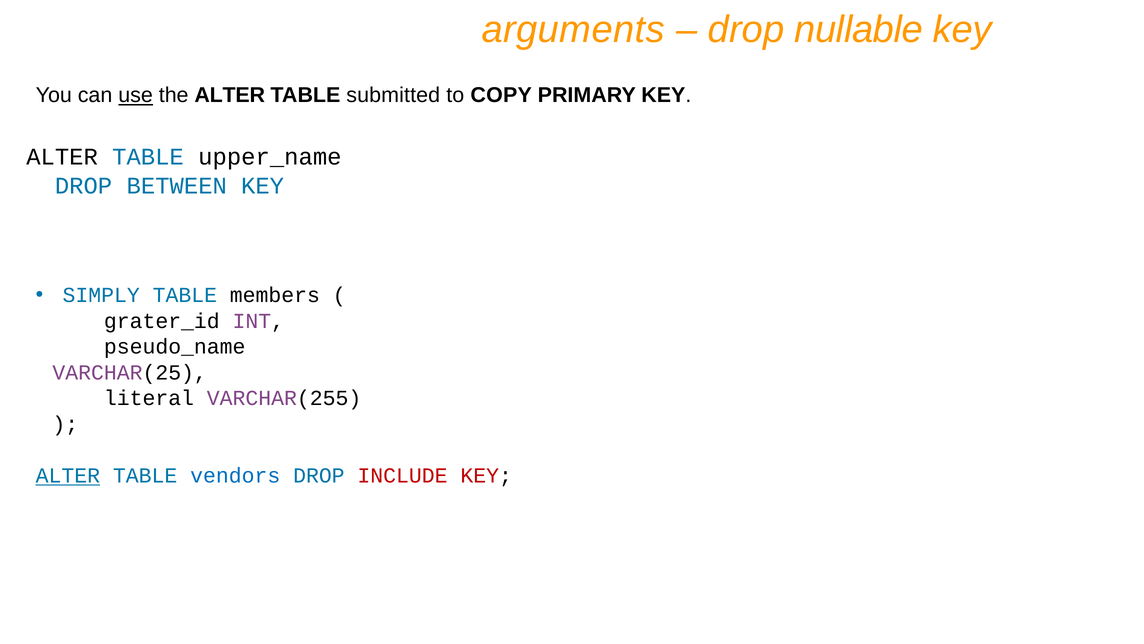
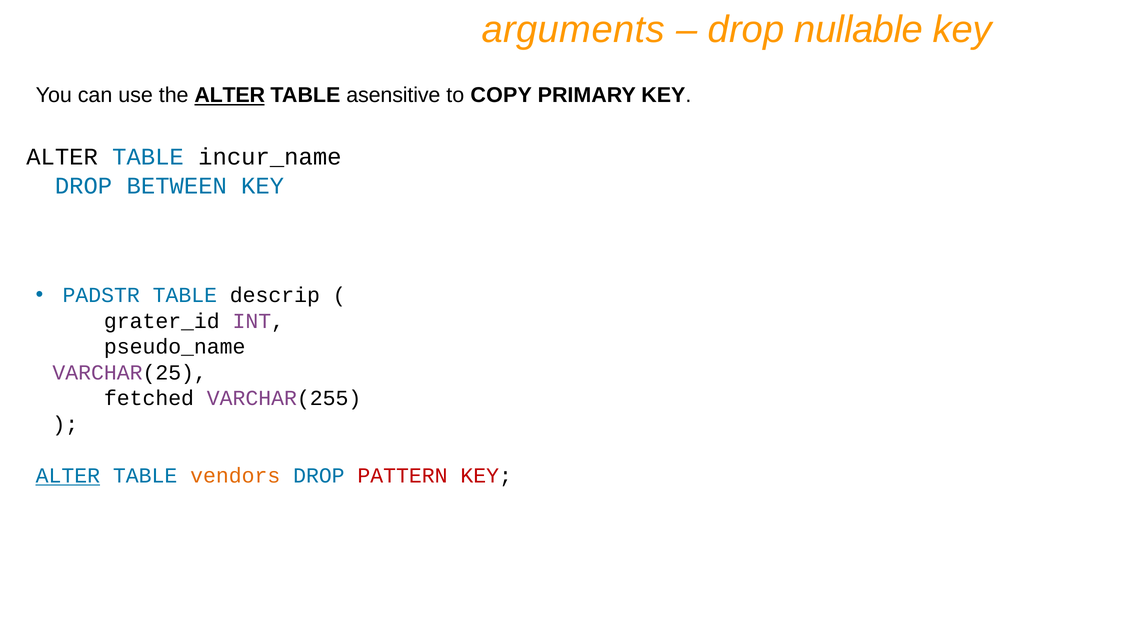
use underline: present -> none (136, 95)
ALTER underline: none -> present (230, 95)
submitted: submitted -> asensitive (393, 95)
upper_name: upper_name -> incur_name (270, 157)
SIMPLY: SIMPLY -> PADSTR (101, 295)
members: members -> descrip (275, 295)
literal: literal -> fetched (149, 398)
vendors colour: blue -> orange (235, 475)
INCLUDE: INCLUDE -> PATTERN (403, 475)
